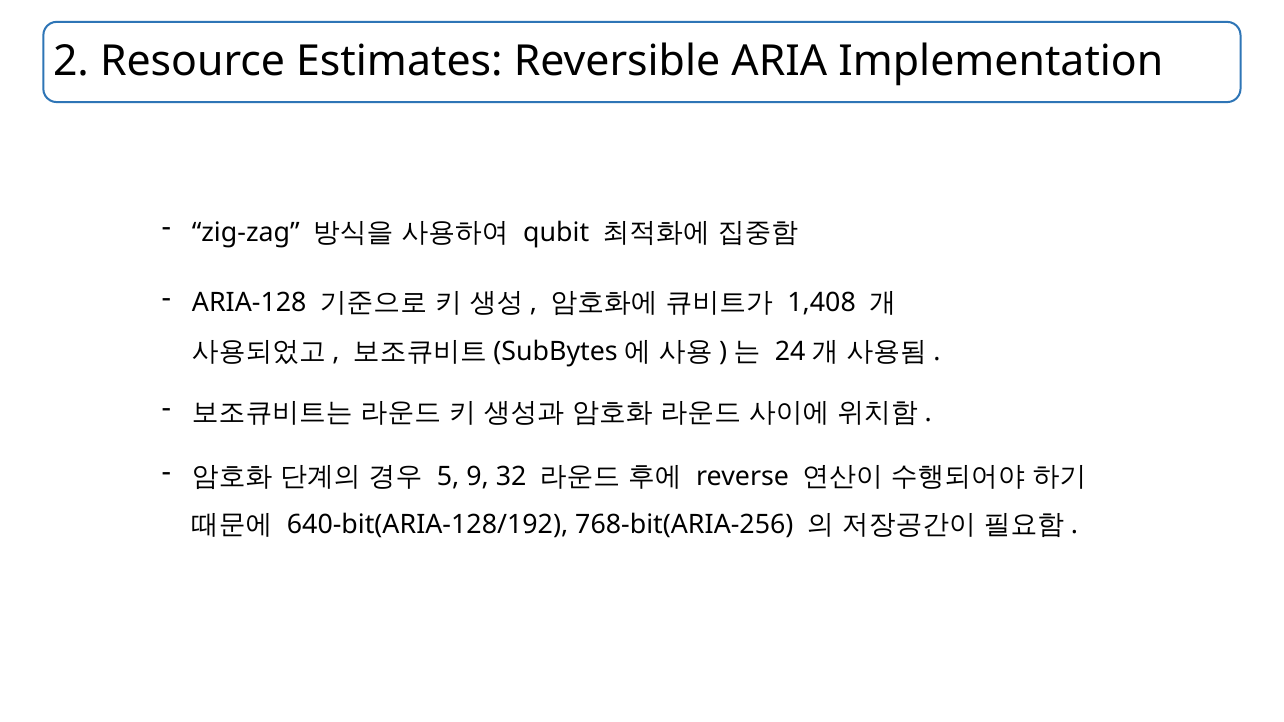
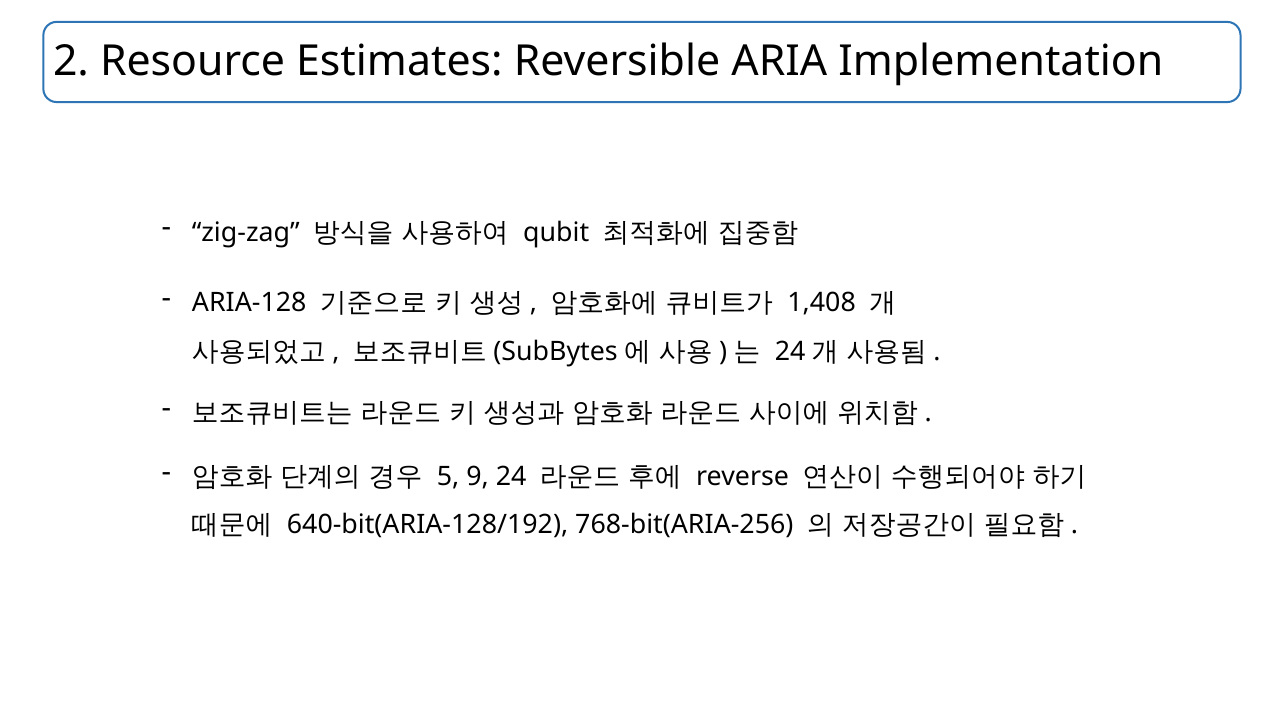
32: 32 -> 24 (511, 477)
